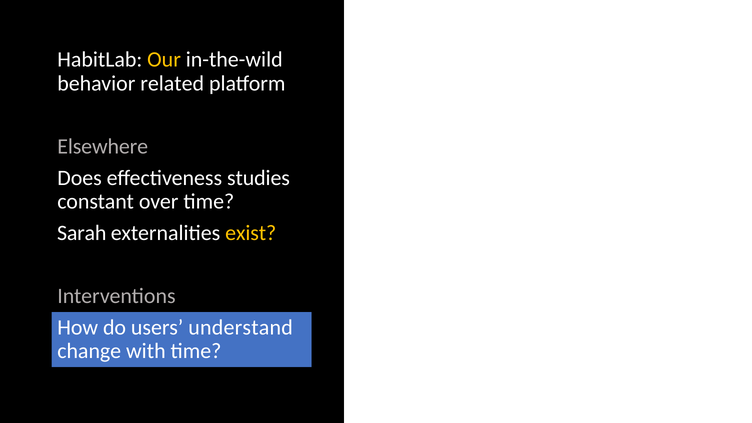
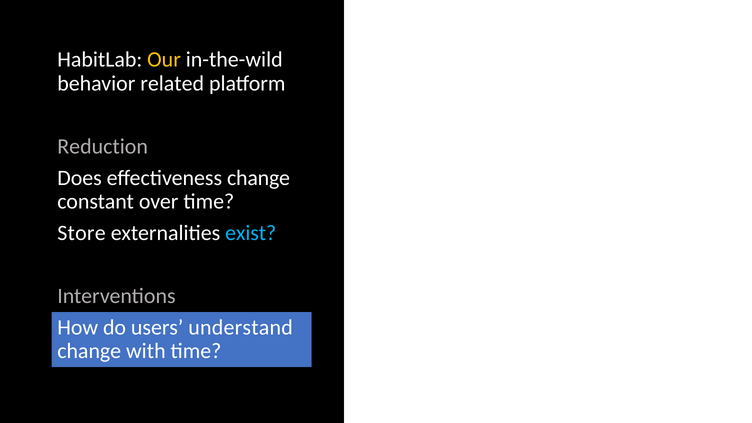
Elsewhere: Elsewhere -> Reduction (103, 146)
effectiveness studies: studies -> change (259, 178)
Sarah: Sarah -> Store (82, 233)
exist colour: yellow -> light blue (251, 233)
